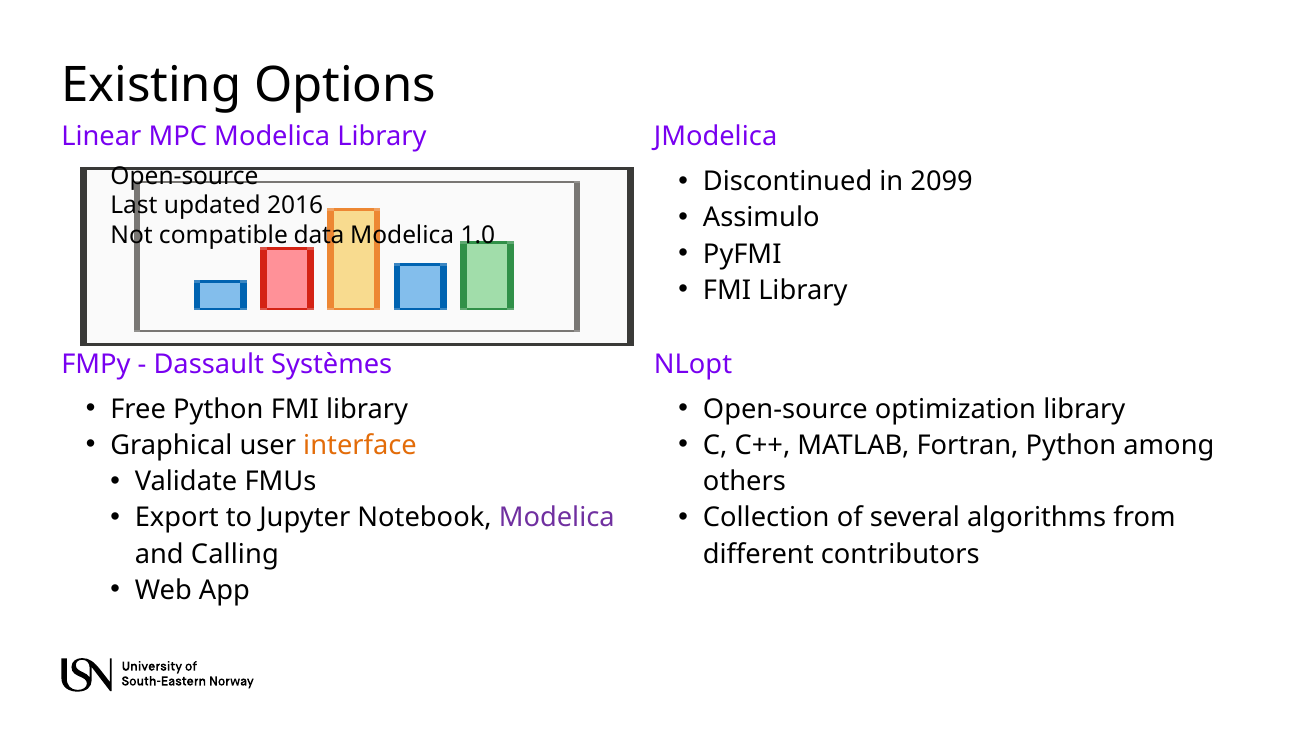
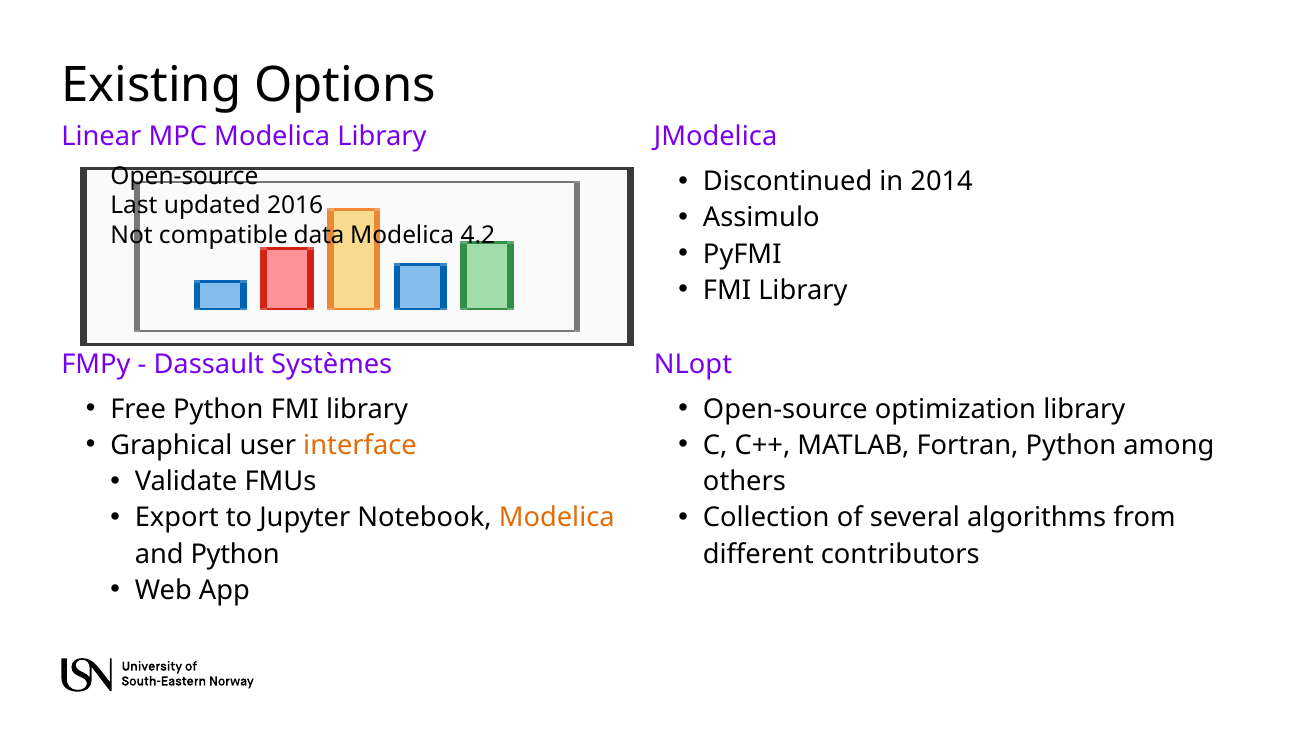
2099: 2099 -> 2014 (942, 182)
1.0: 1.0 -> 4.2 (478, 235)
Modelica colour: purple -> orange (557, 518)
and Calling: Calling -> Python (235, 554)
